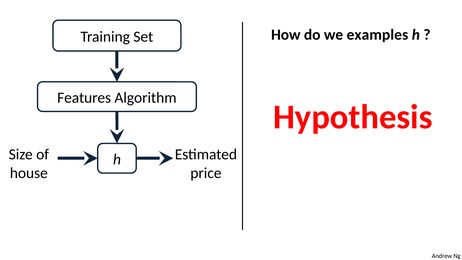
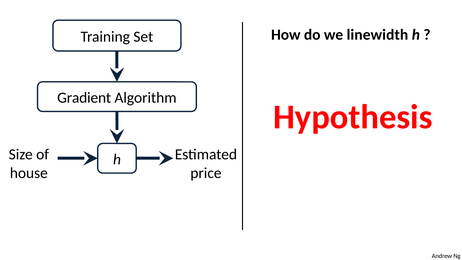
examples: examples -> linewidth (377, 35)
Features: Features -> Gradient (84, 98)
